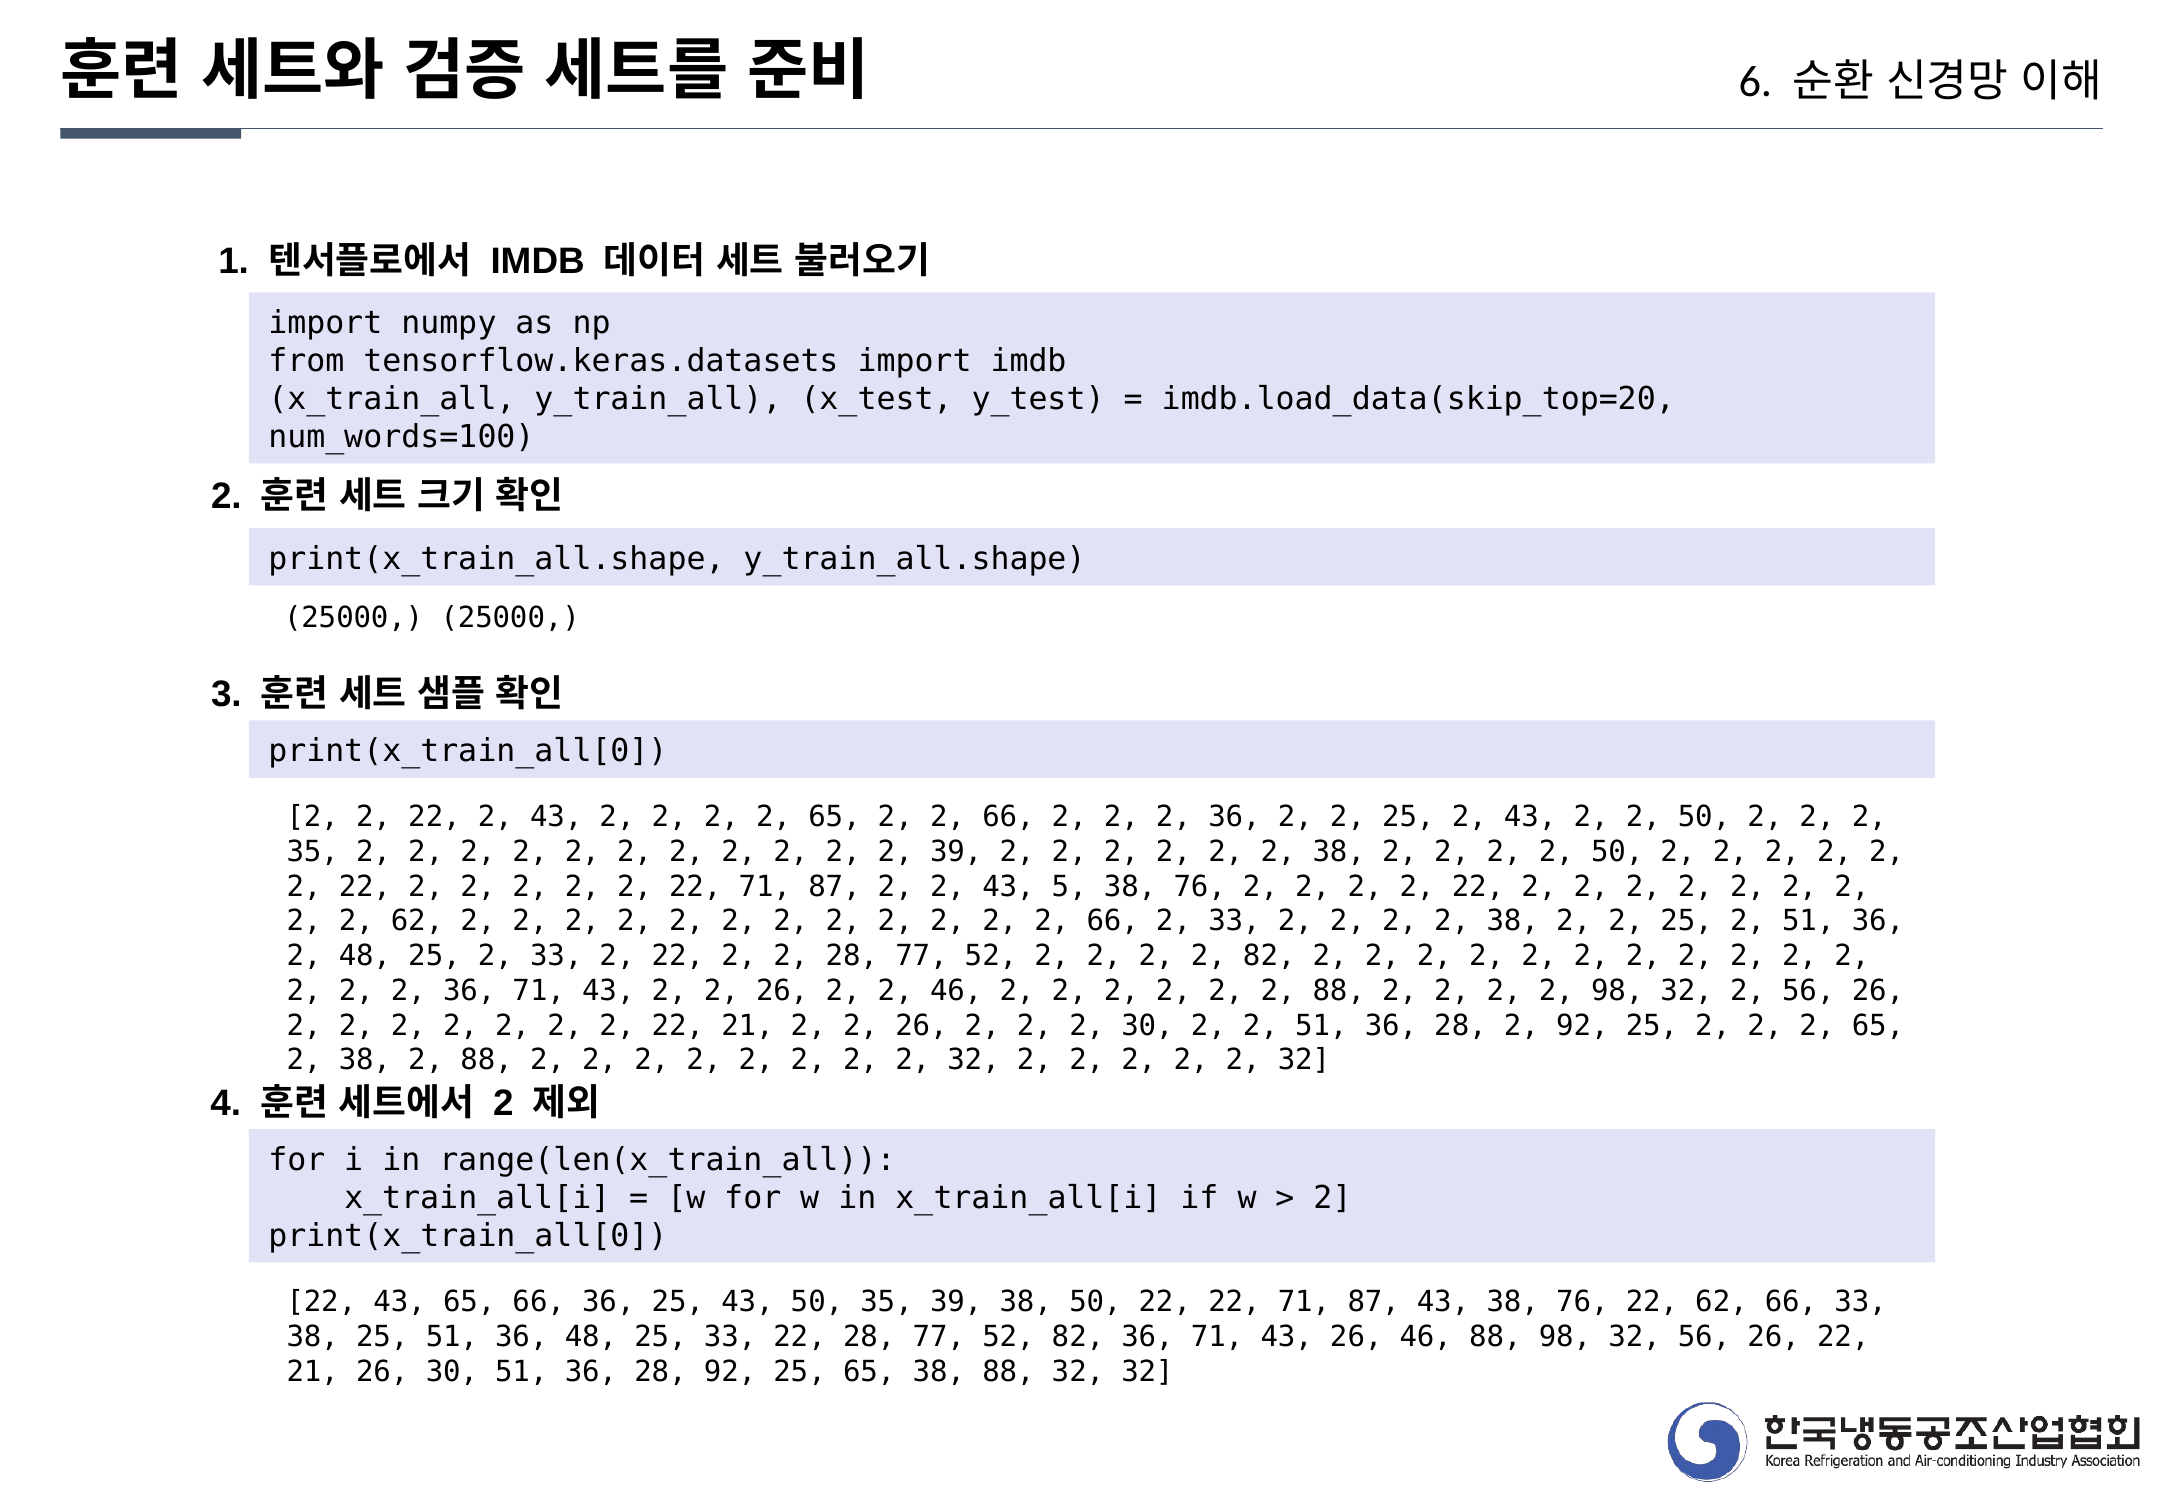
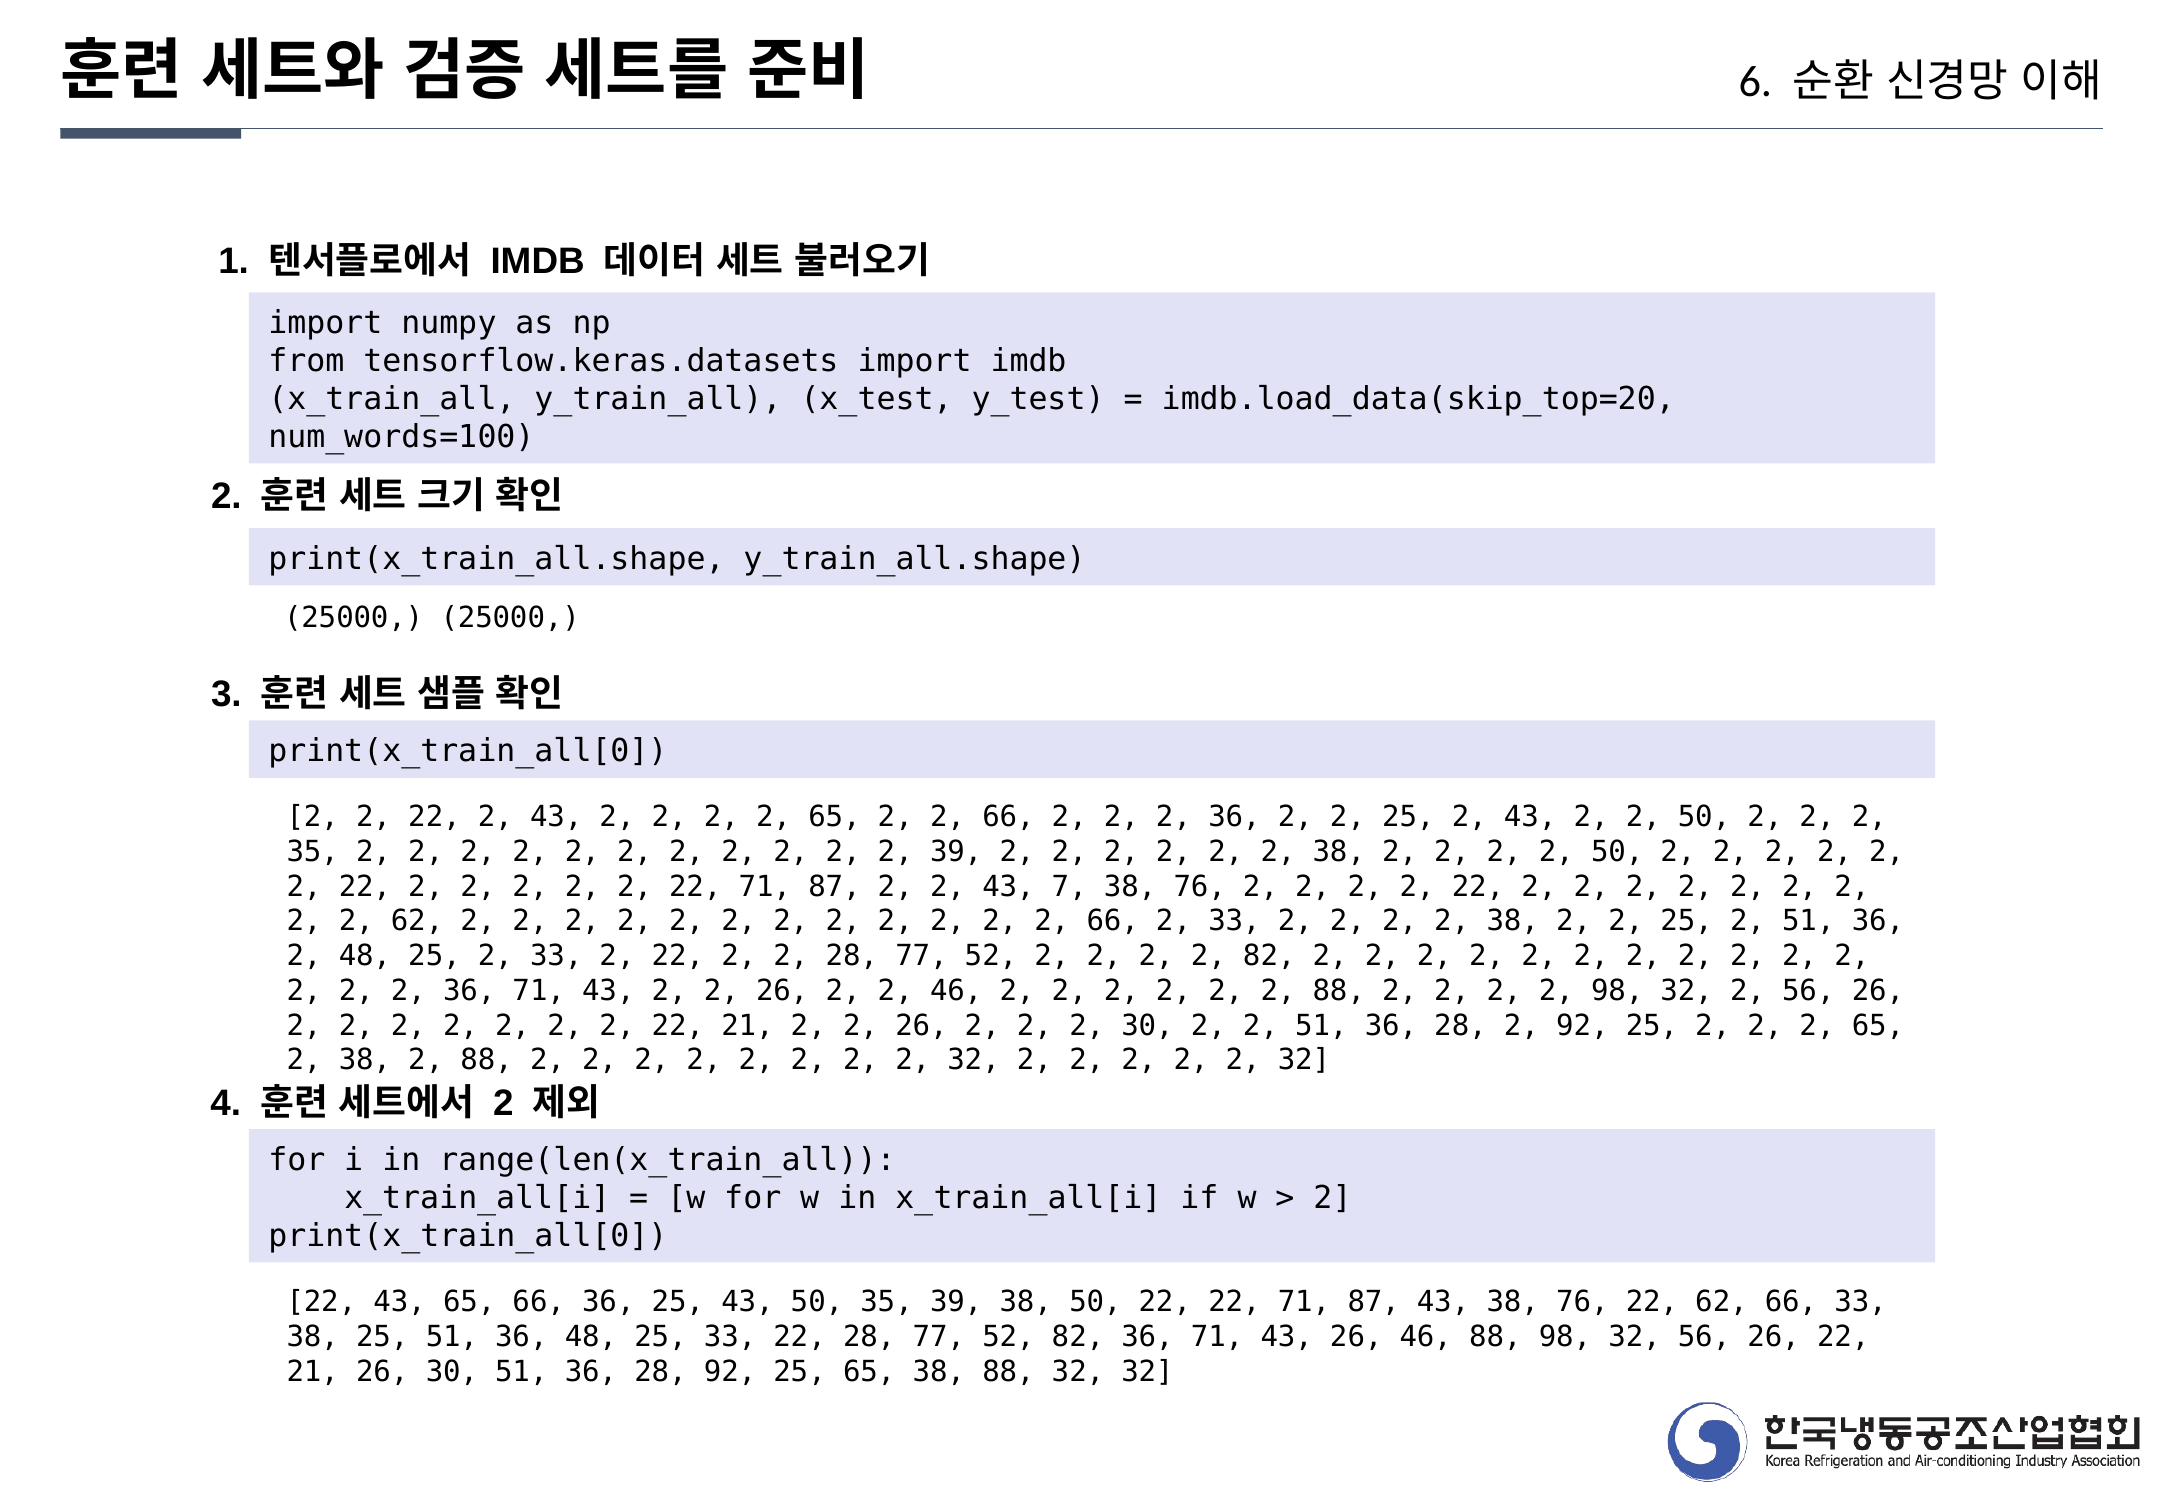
5: 5 -> 7 (1069, 887)
